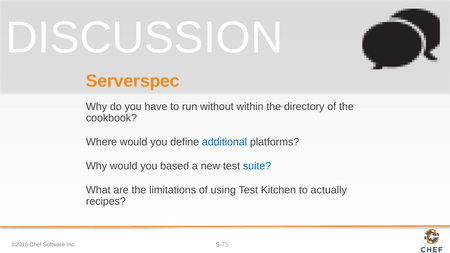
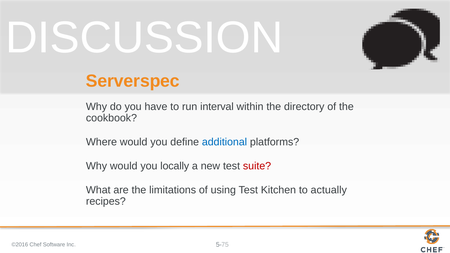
without: without -> interval (217, 107)
based: based -> locally (175, 166)
suite colour: blue -> red (257, 166)
